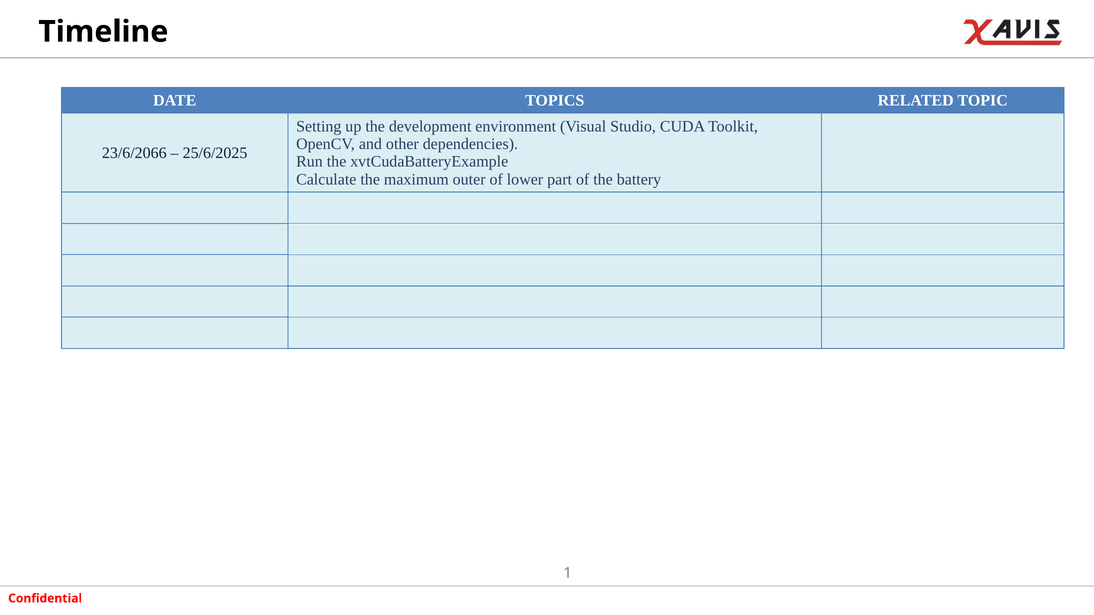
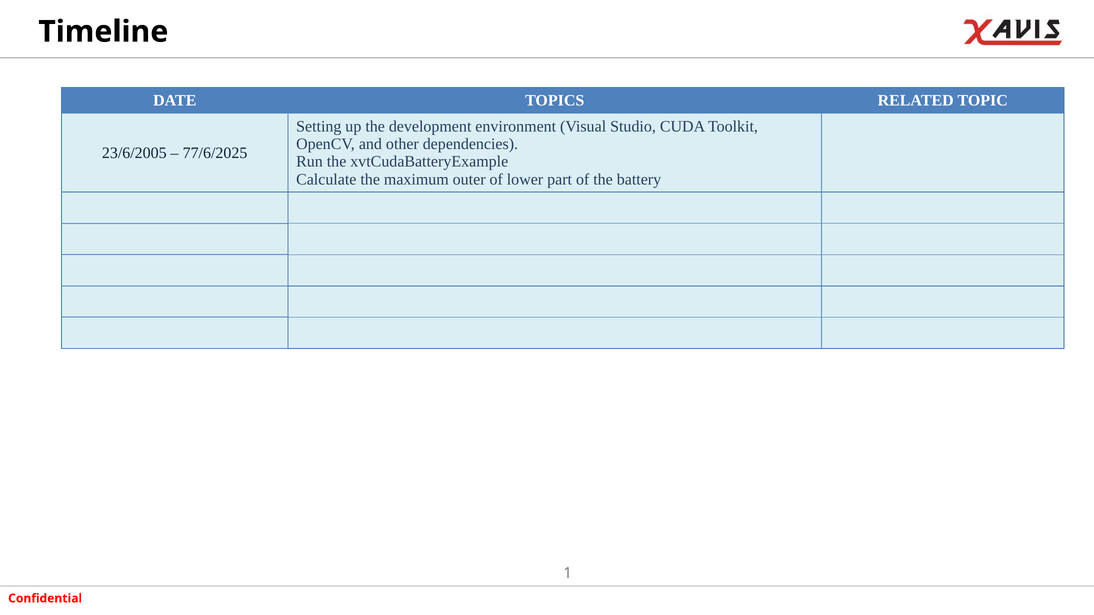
23/6/2066: 23/6/2066 -> 23/6/2005 (134, 153)
25/6/2025: 25/6/2025 -> 77/6/2025 (215, 153)
